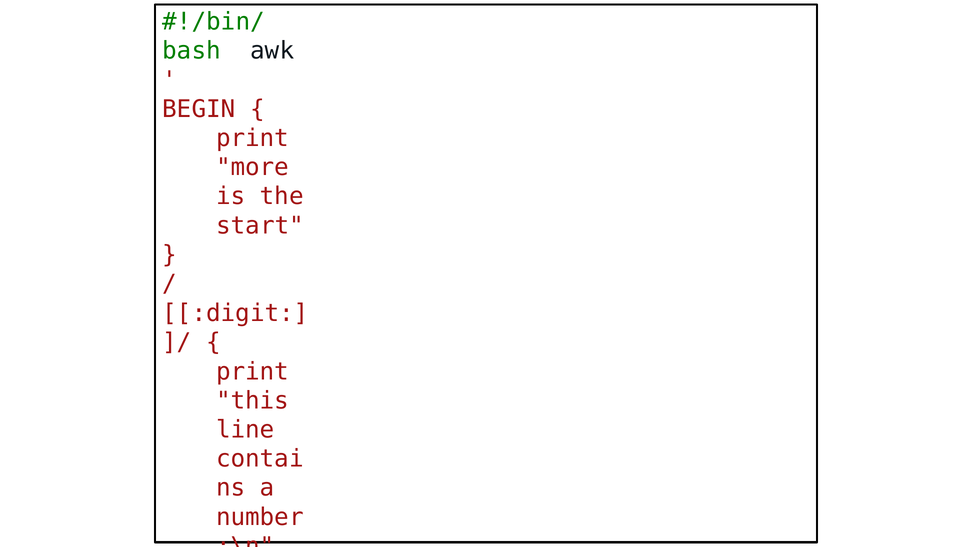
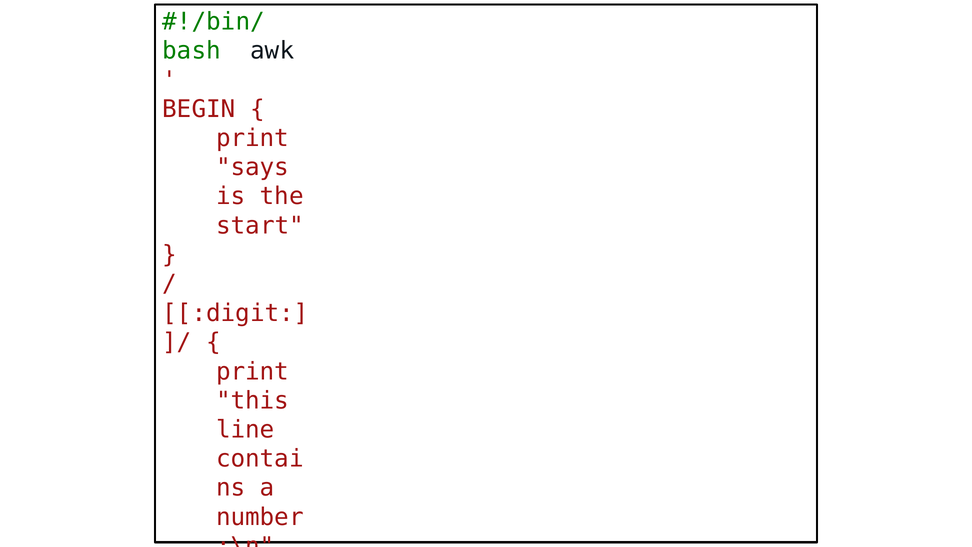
more: more -> says (253, 167)
